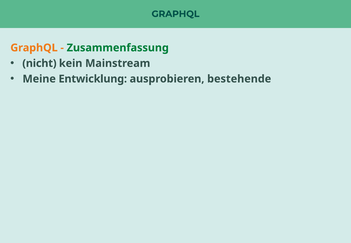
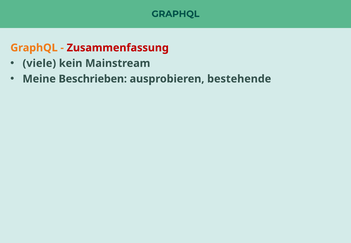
Zusammenfassung colour: green -> red (118, 48)
nicht: nicht -> viele (39, 63)
Entwicklung: Entwicklung -> Beschrieben (93, 79)
